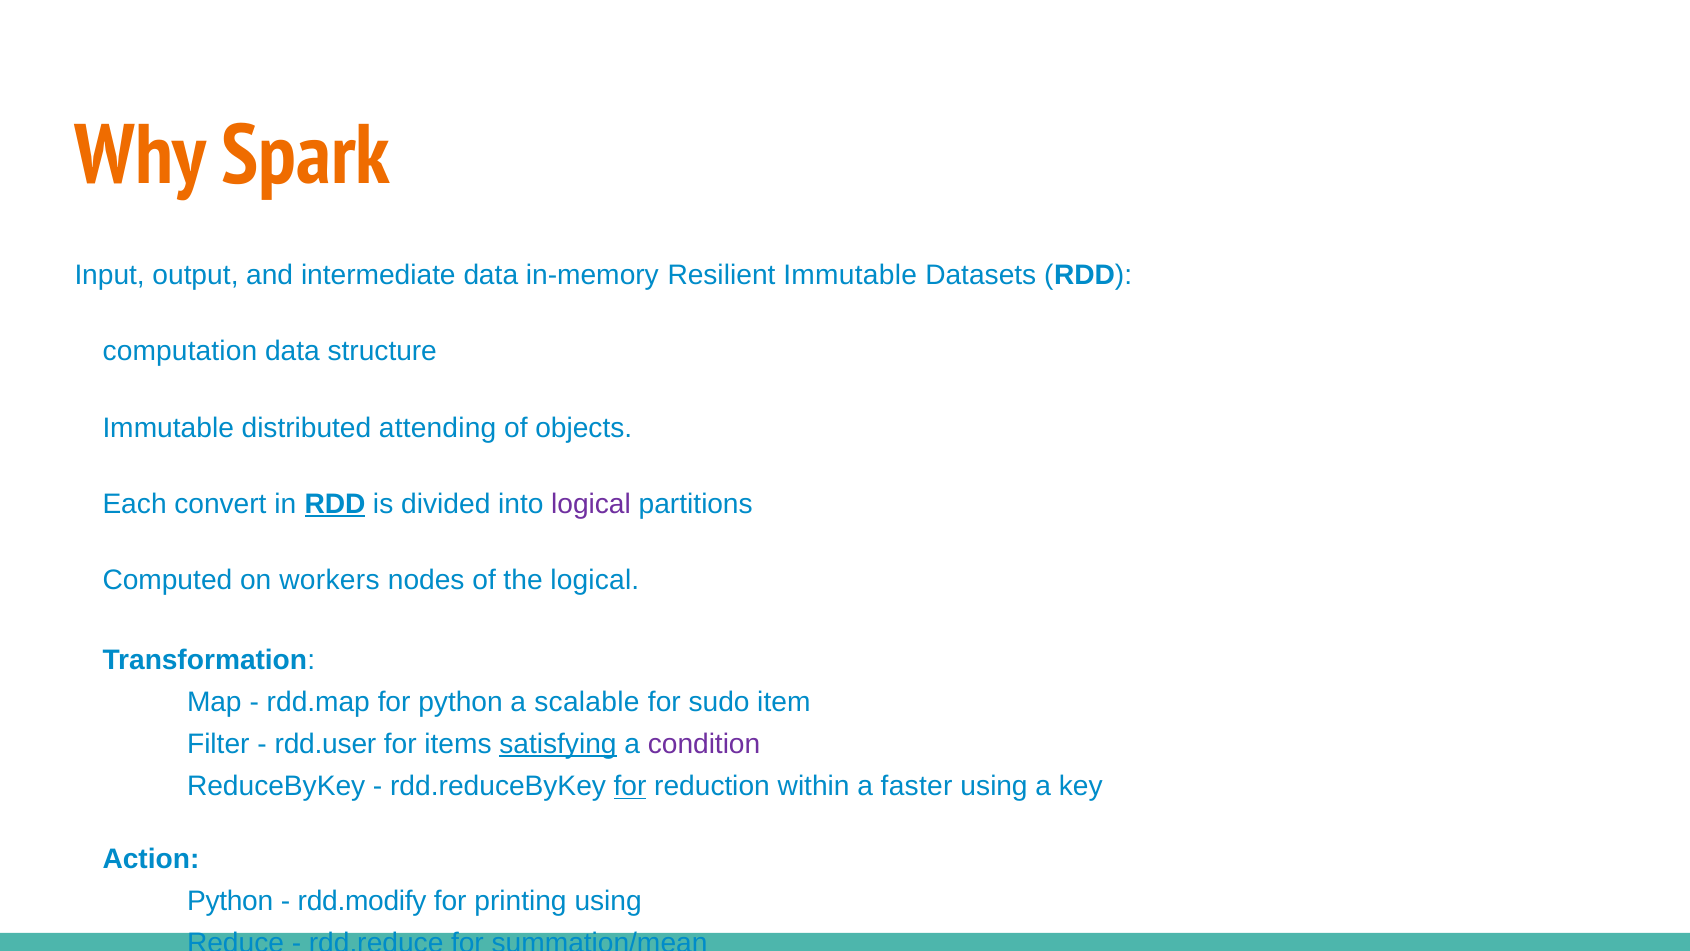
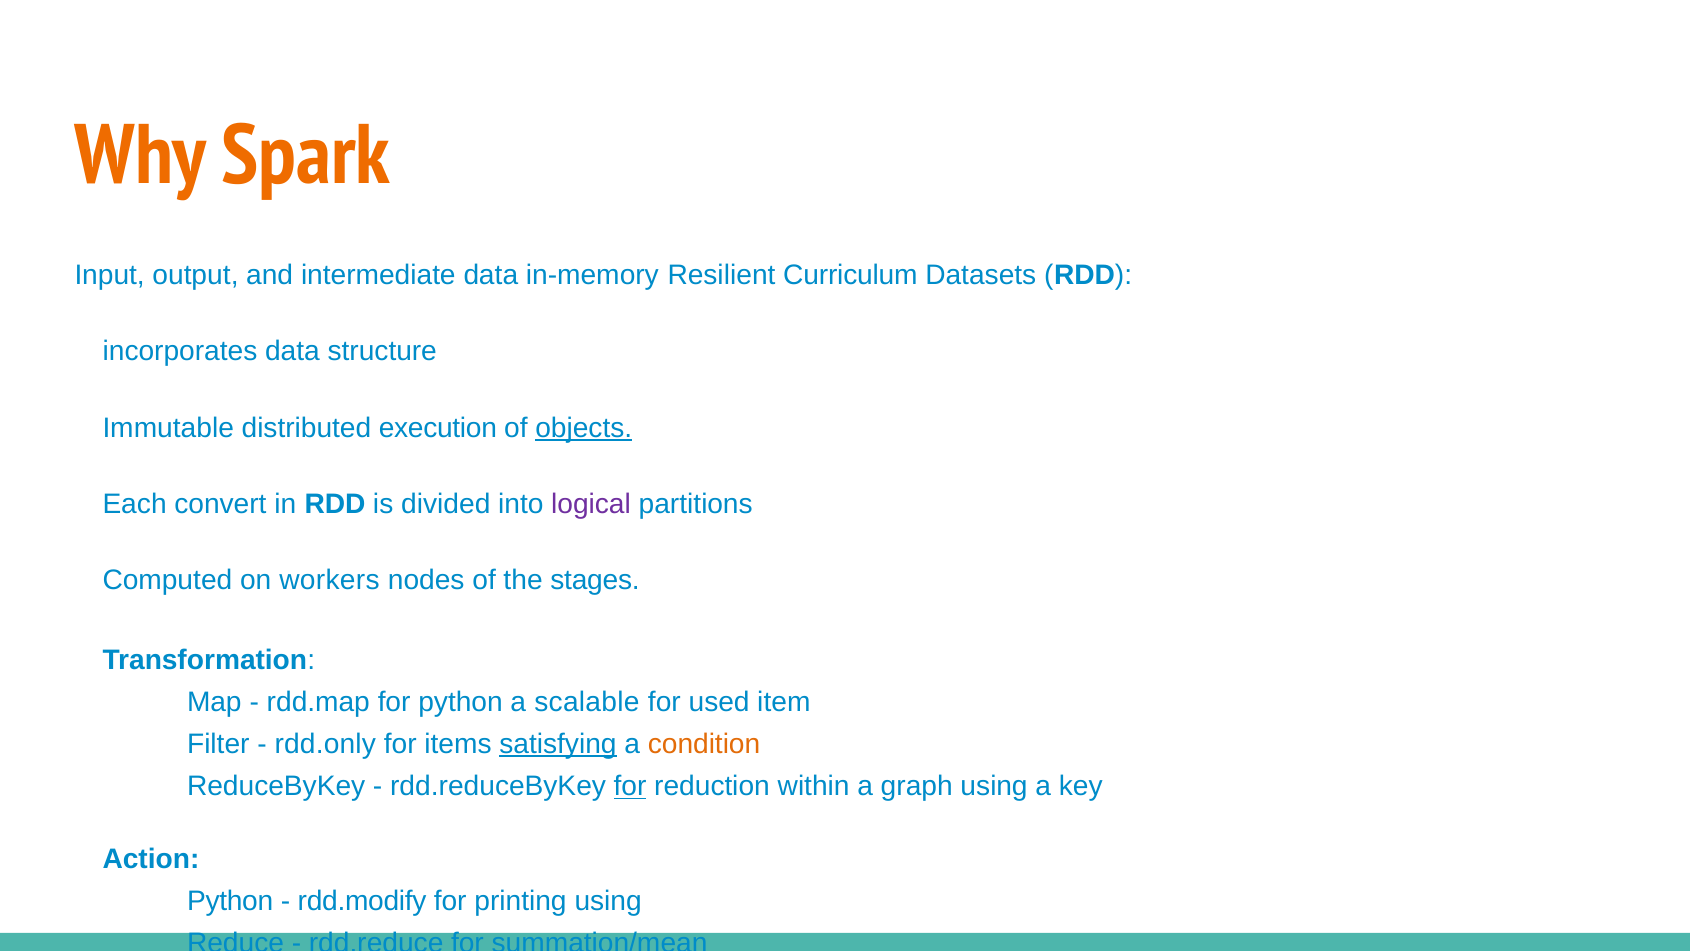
Resilient Immutable: Immutable -> Curriculum (850, 275)
computation: computation -> incorporates (180, 351)
attending: attending -> execution (438, 428)
objects underline: none -> present (584, 428)
RDD underline: present -> none (335, 504)
the logical: logical -> stages (595, 580)
sudo: sudo -> used (719, 702)
rdd.user: rdd.user -> rdd.only (325, 744)
condition colour: purple -> orange (704, 744)
faster: faster -> graph (917, 786)
